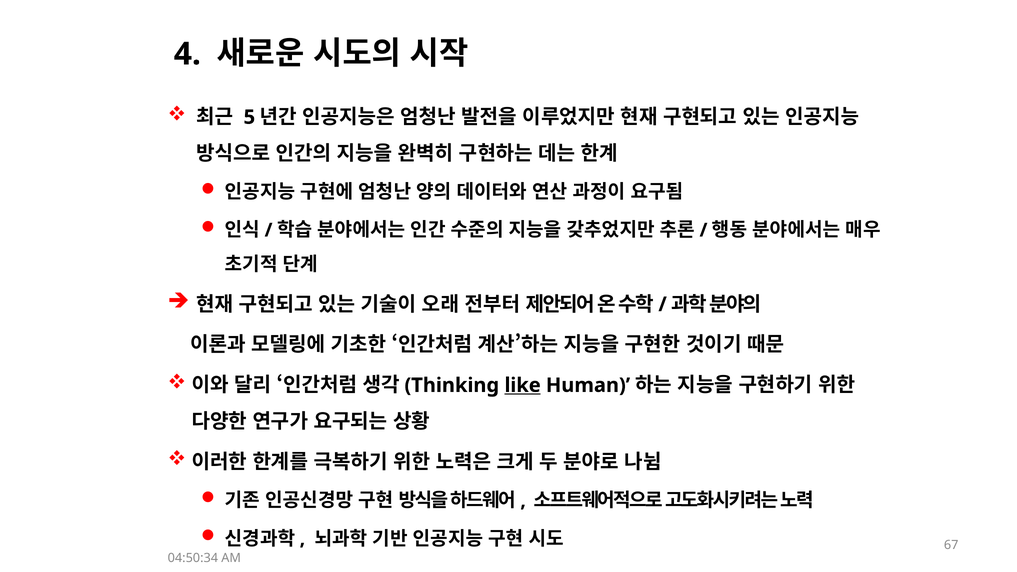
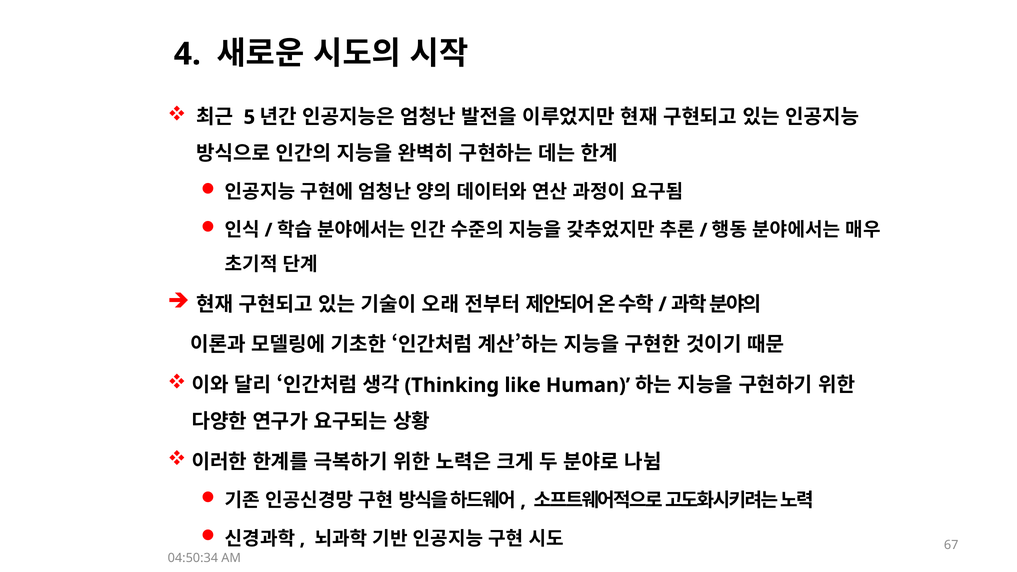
like underline: present -> none (523, 385)
